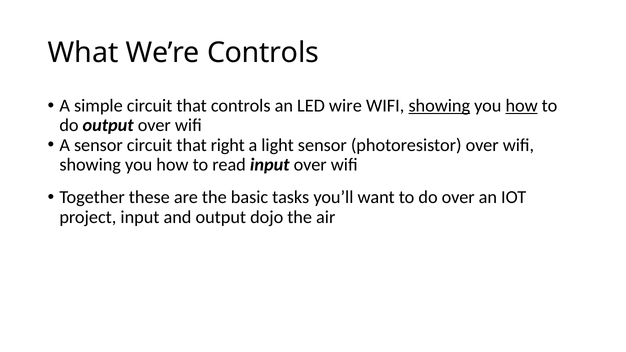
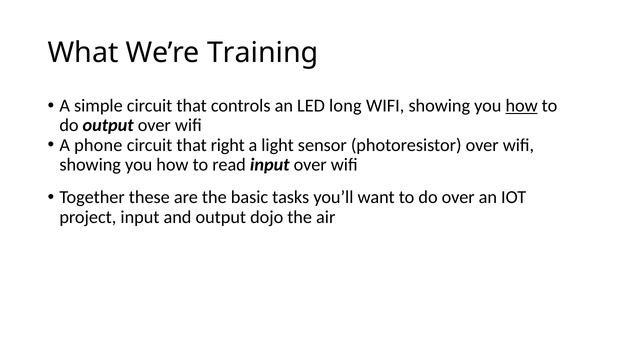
We’re Controls: Controls -> Training (263, 53)
wire: wire -> long (345, 106)
showing underline: present -> none (439, 106)
A sensor: sensor -> phone (98, 145)
